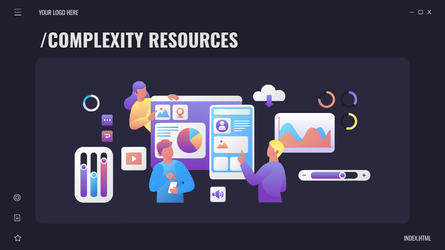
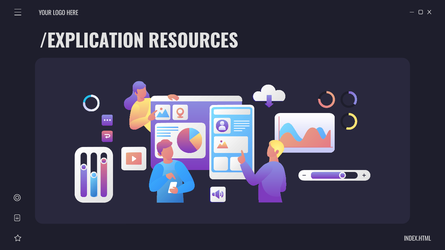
/COMPLEXITY: /COMPLEXITY -> /EXPLICATION (92, 42)
